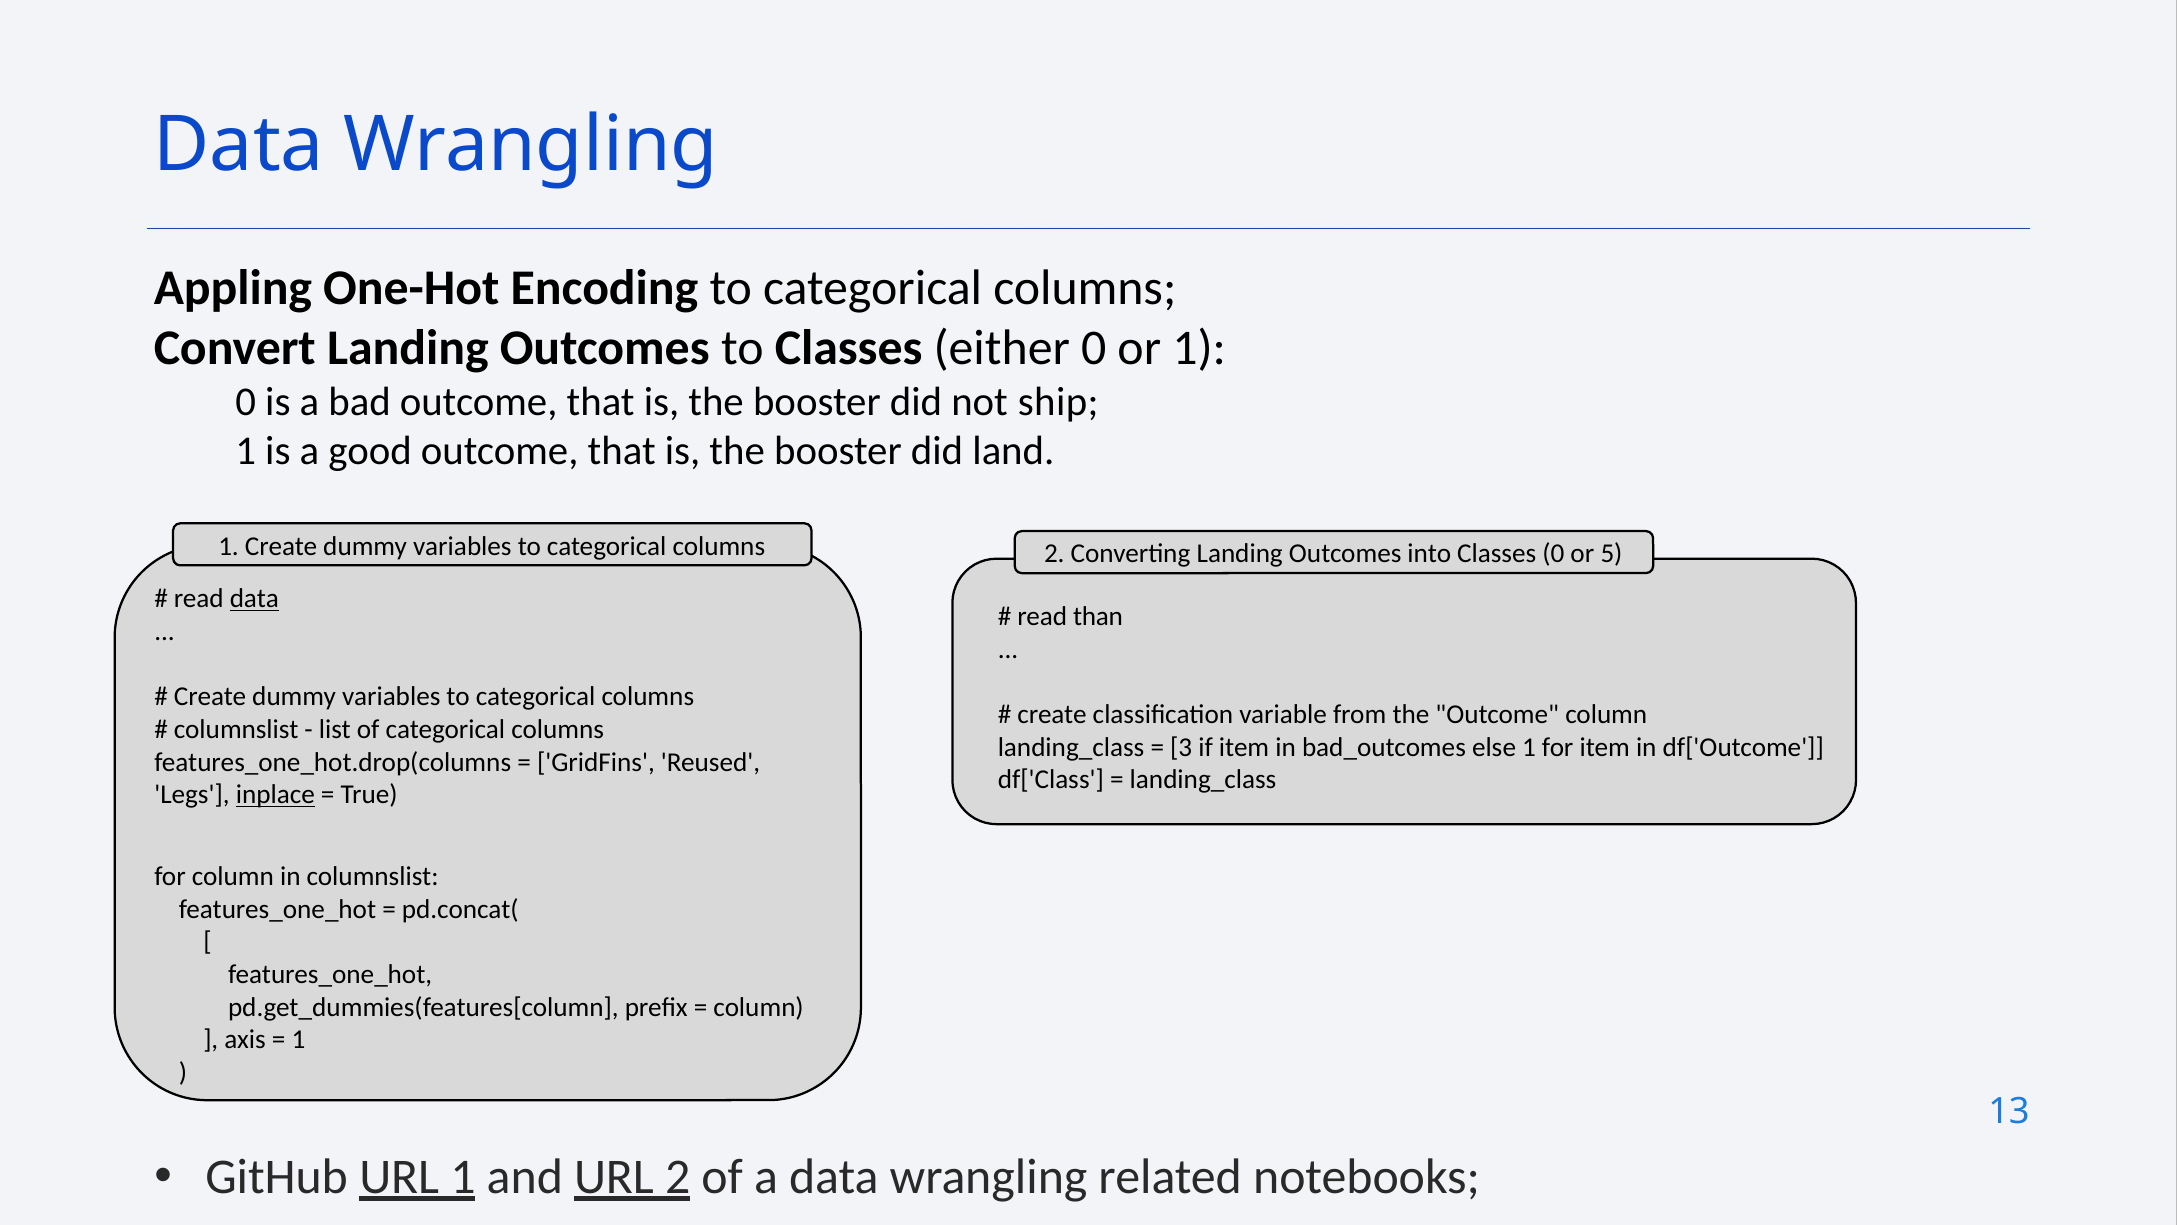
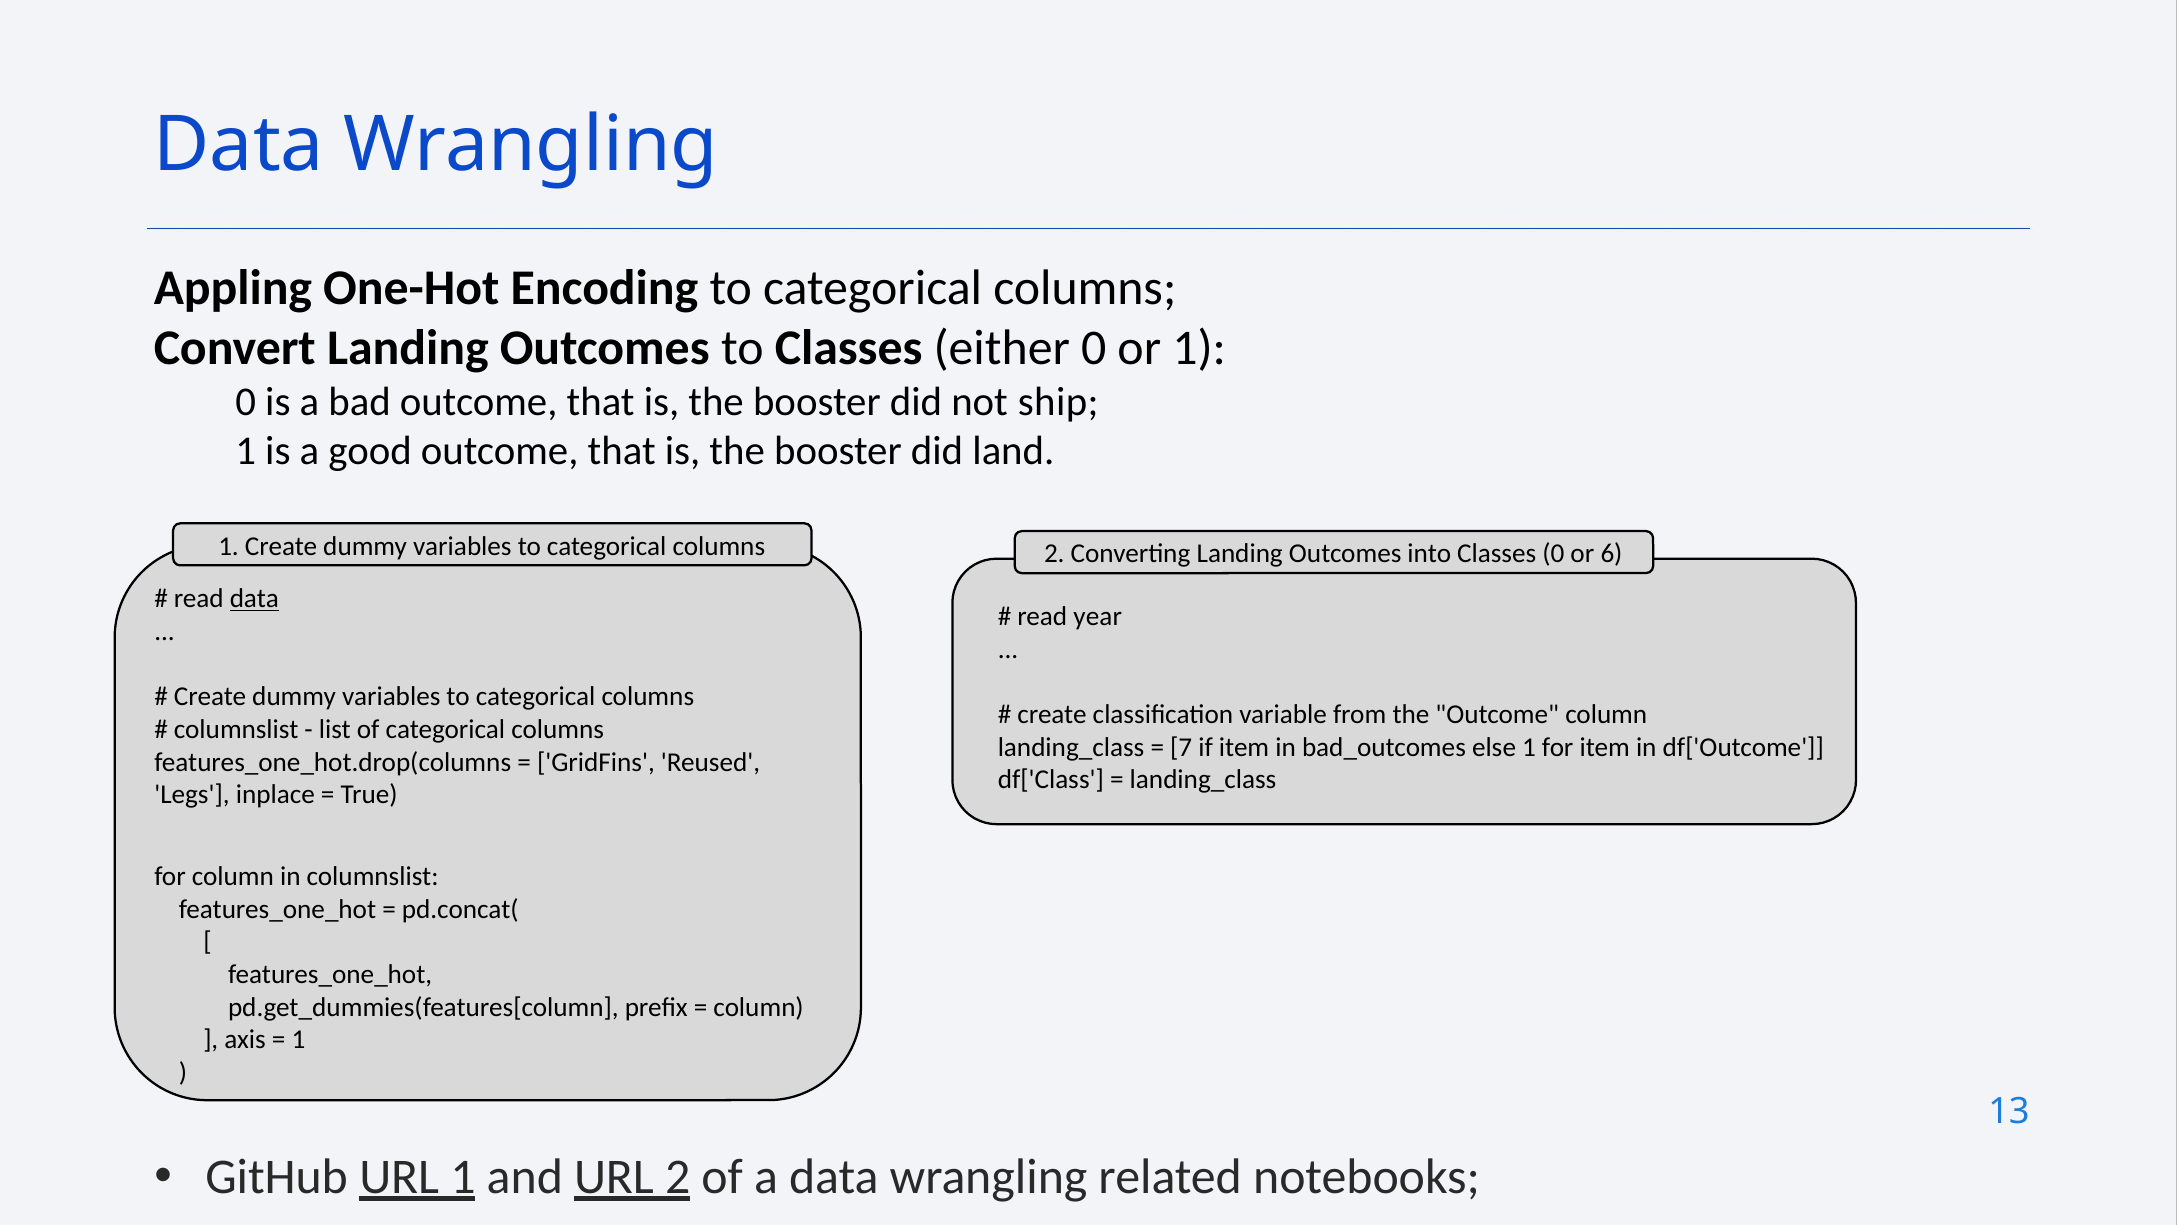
5: 5 -> 6 (1611, 554)
than: than -> year (1098, 616)
3: 3 -> 7 (1181, 747)
inplace underline: present -> none (275, 795)
